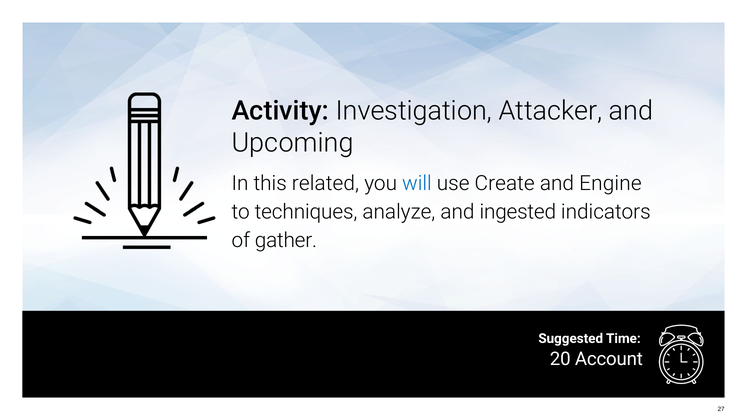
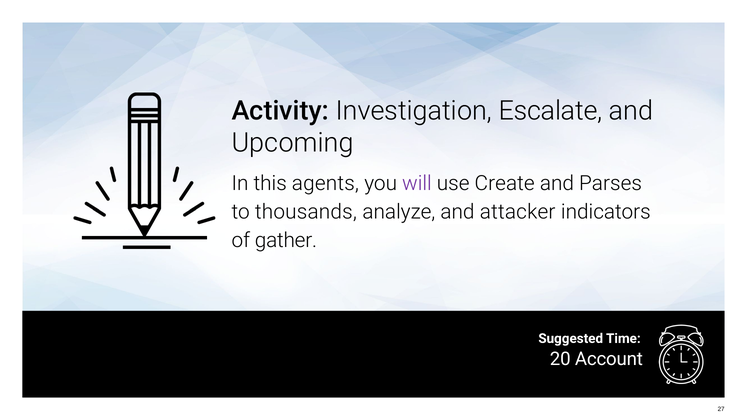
Attacker: Attacker -> Escalate (551, 111)
related: related -> agents (325, 183)
will colour: blue -> purple (417, 183)
Engine: Engine -> Parses (610, 183)
techniques: techniques -> thousands (306, 212)
ingested: ingested -> attacker (518, 212)
